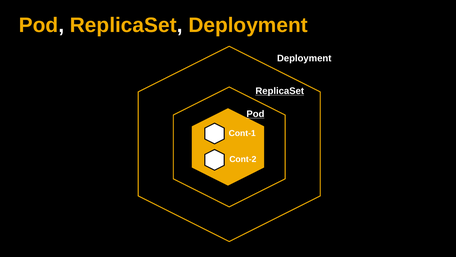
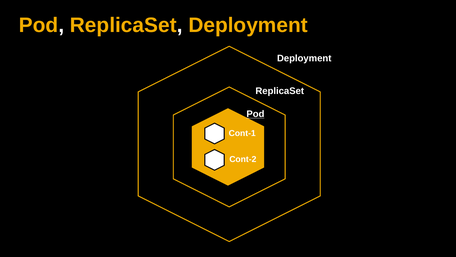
ReplicaSet underline: present -> none (280, 91)
